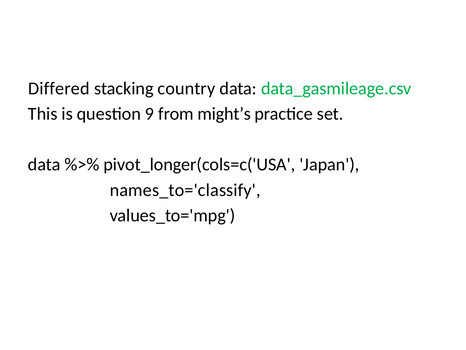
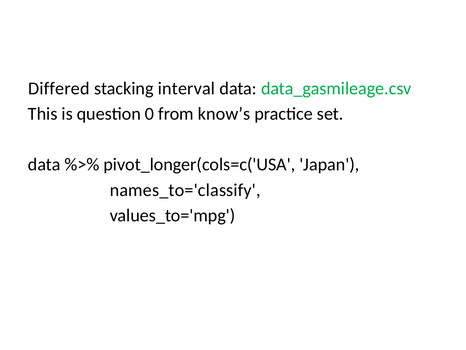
country: country -> interval (186, 88)
9: 9 -> 0 (150, 114)
might’s: might’s -> know’s (224, 114)
